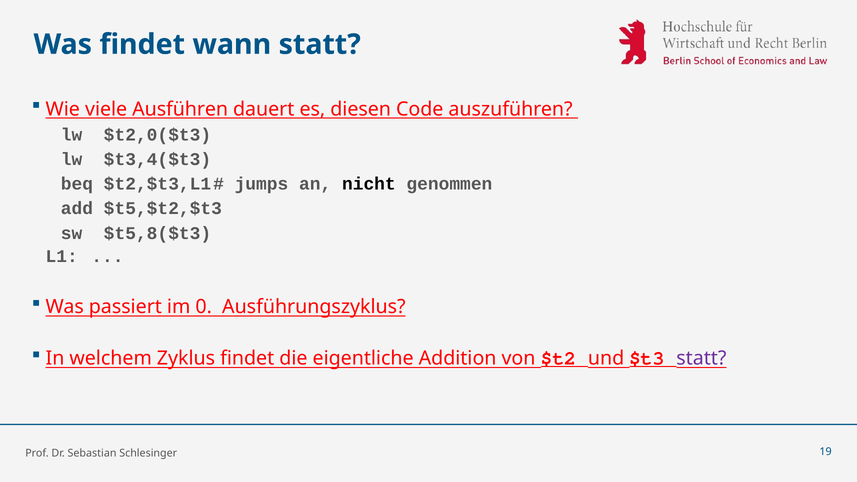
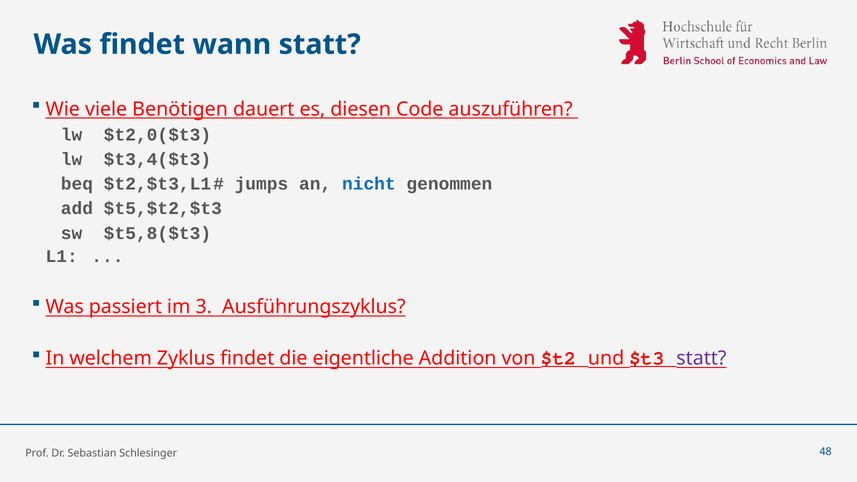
Ausführen: Ausführen -> Benötigen (180, 109)
nicht colour: black -> blue (369, 184)
0: 0 -> 3 (204, 307)
19: 19 -> 48 (826, 452)
